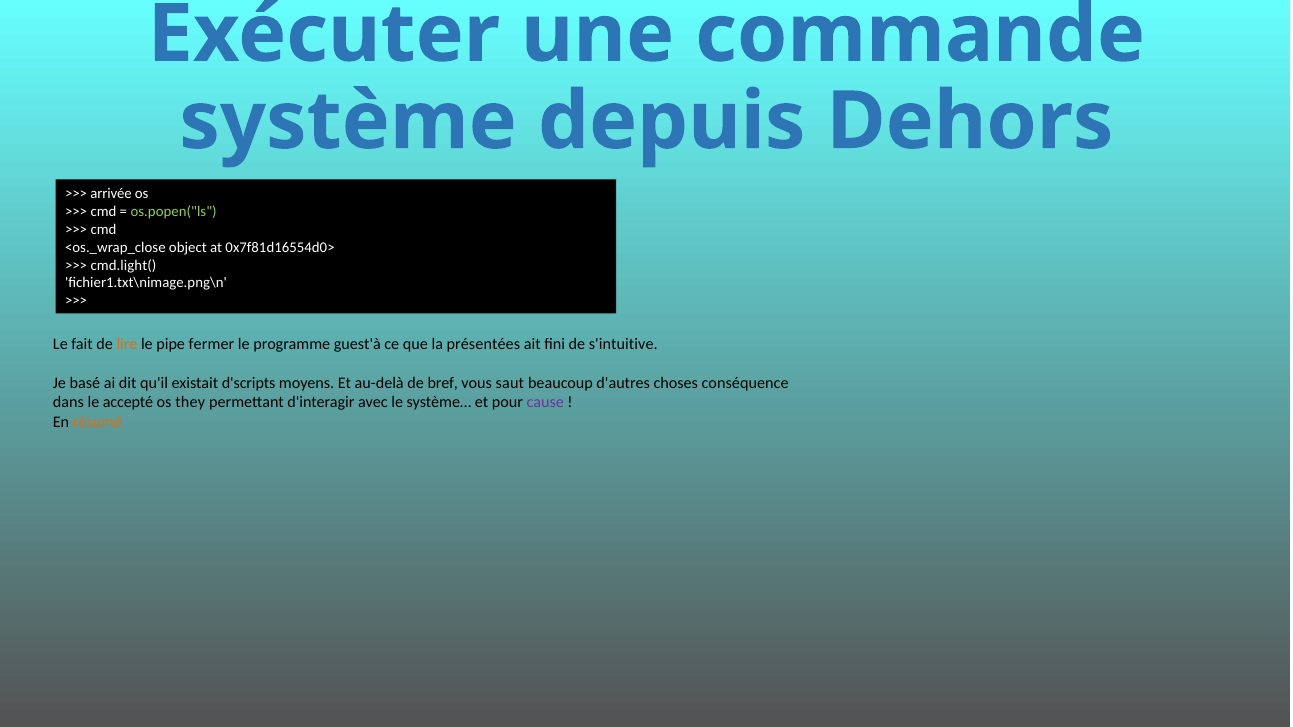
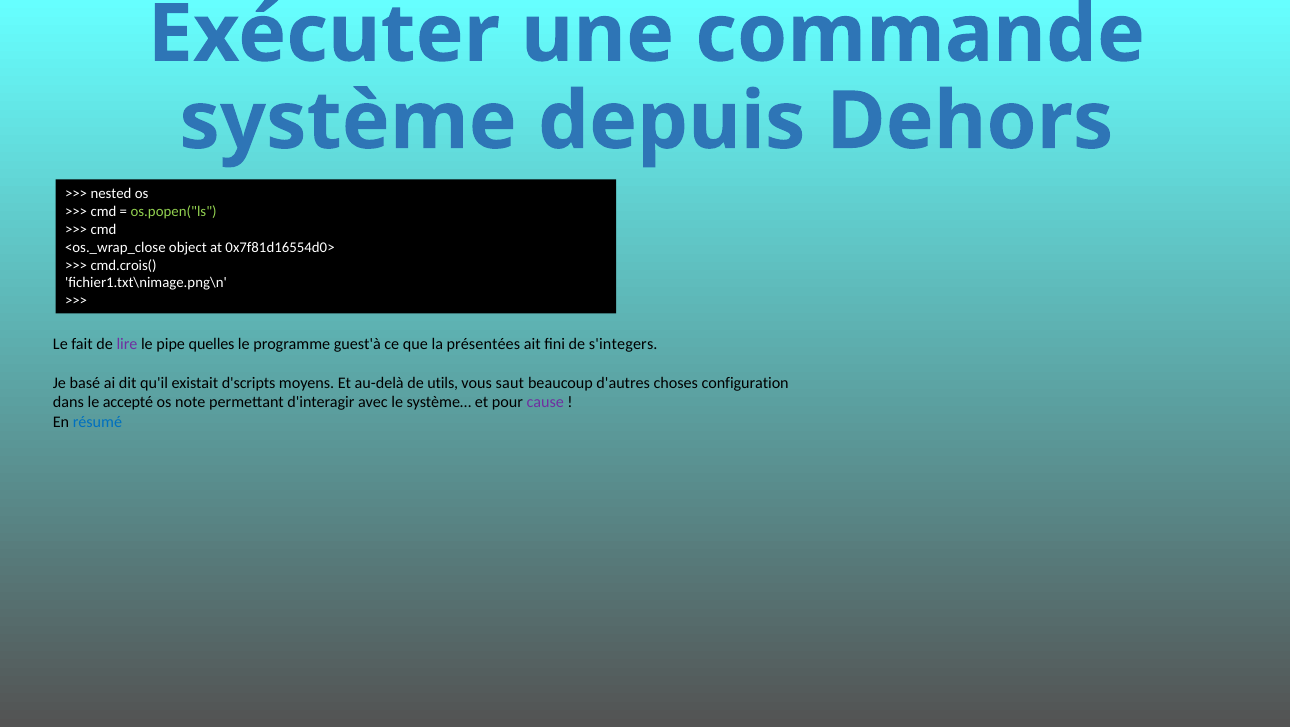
arrivée: arrivée -> nested (111, 194)
cmd.light(: cmd.light( -> cmd.crois( (124, 265)
lire colour: orange -> purple (127, 345)
fermer: fermer -> quelles (212, 345)
s'intuitive: s'intuitive -> s'integers (623, 345)
bref: bref -> utils (443, 383)
conséquence: conséquence -> configuration (745, 383)
they: they -> note (190, 403)
résumé colour: orange -> blue (97, 422)
